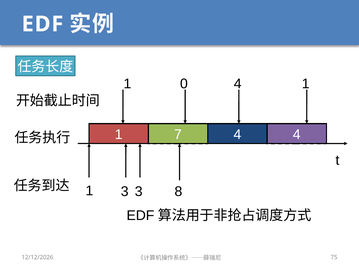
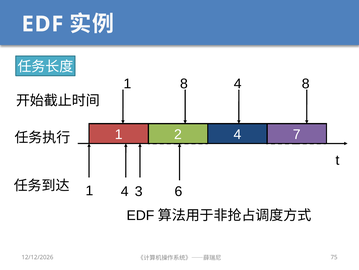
1 0: 0 -> 8 (184, 84)
1: 1 -> 8 (306, 84)
7: 7 -> 2 (178, 134)
4 4: 4 -> 7 (297, 134)
1 3: 3 -> 4 (125, 191)
8: 8 -> 6 (178, 191)
